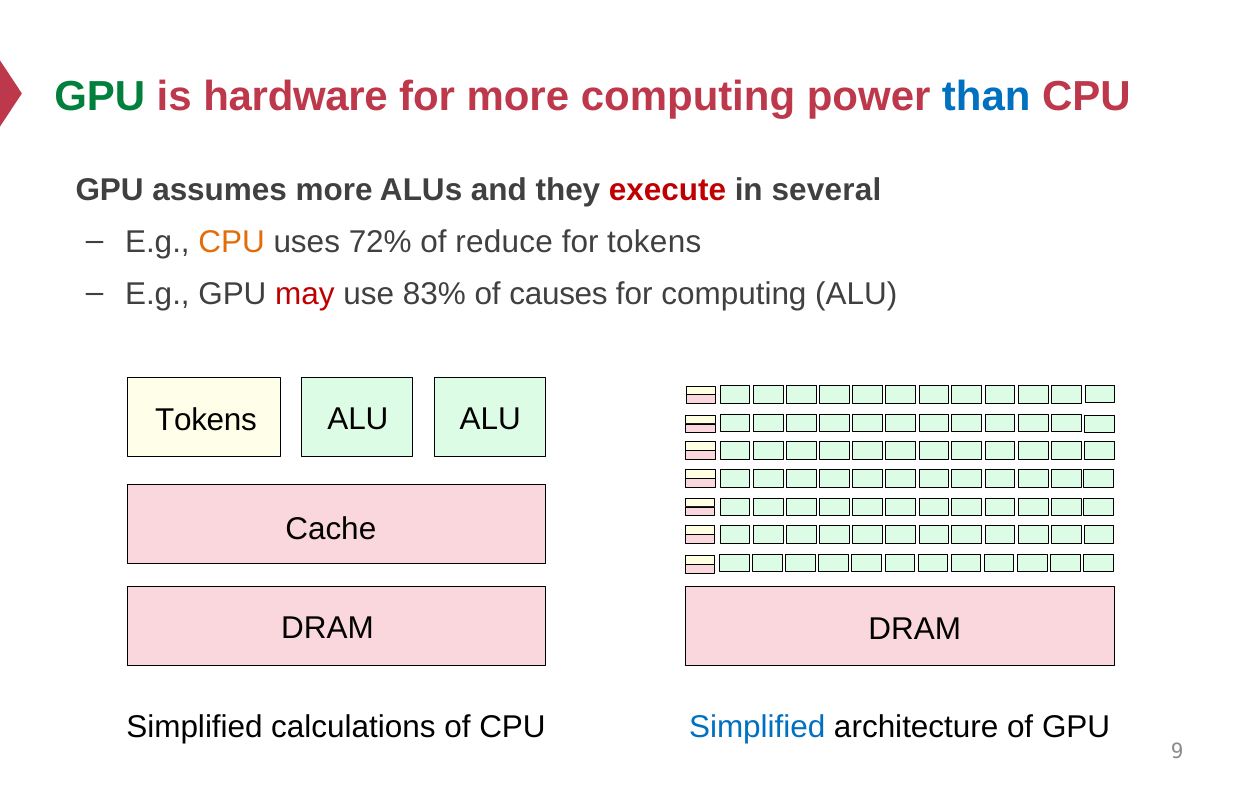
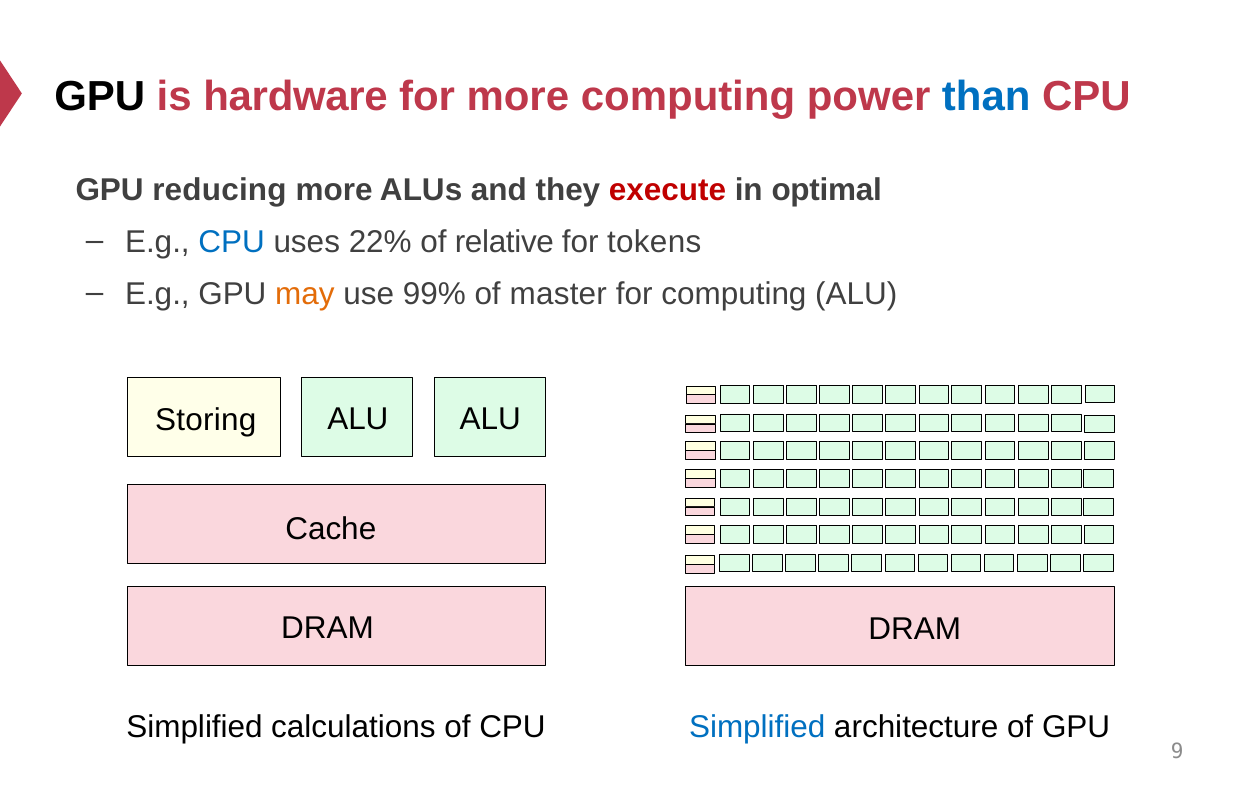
GPU colour: green -> black (100, 96)
assumes: assumes -> reducing (219, 190)
several: several -> optimal (827, 190)
CPU colour: orange -> blue (232, 242)
72%: 72% -> 22% (380, 242)
reduce: reduce -> relative (504, 242)
may colour: red -> orange (305, 294)
83%: 83% -> 99% (434, 294)
causes: causes -> master (558, 294)
Tokens: Tokens -> Storing (206, 420)
